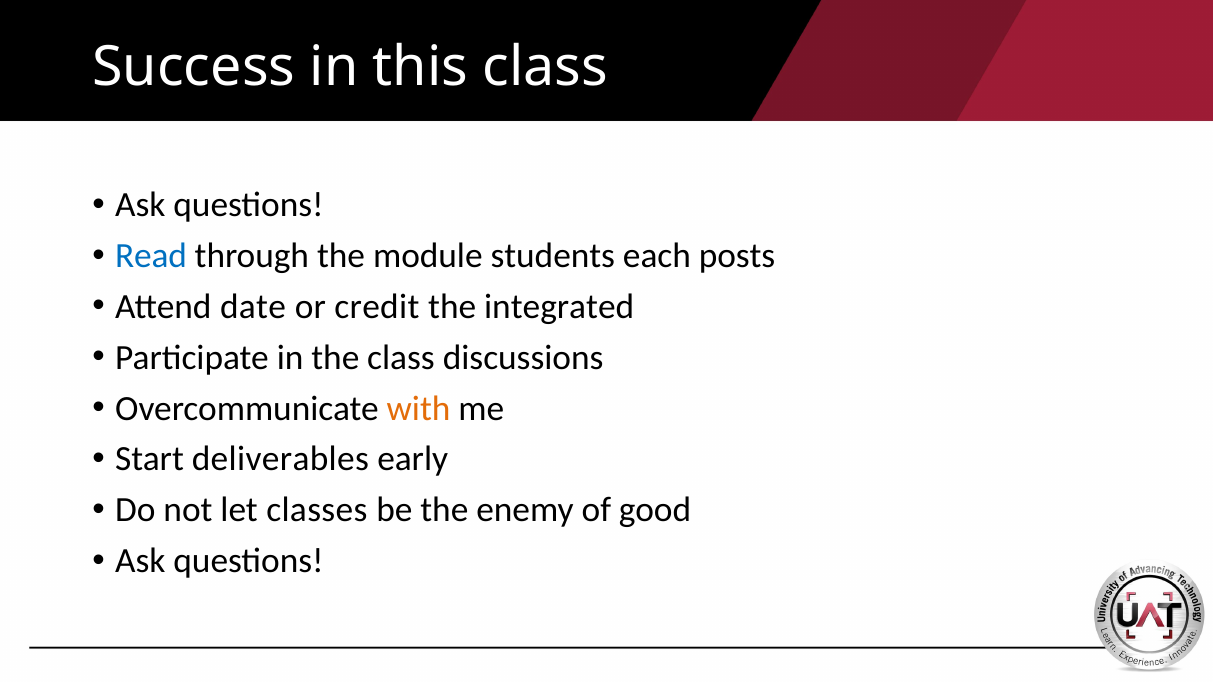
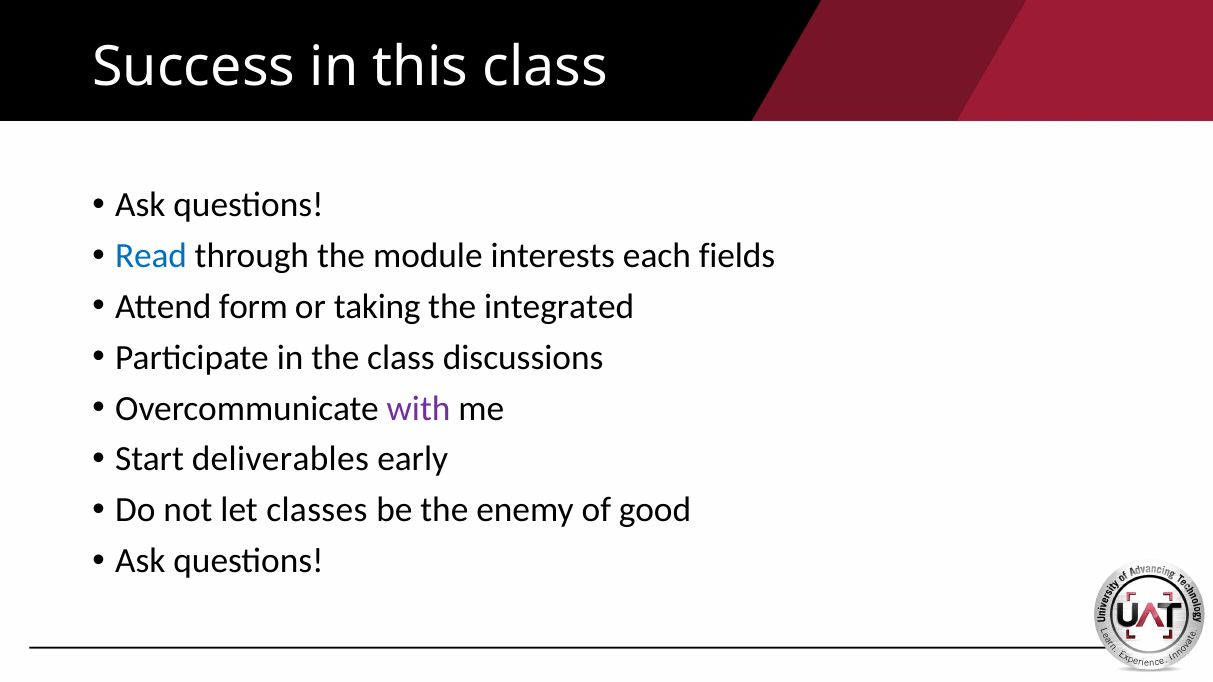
students: students -> interests (553, 256)
posts: posts -> fields (737, 256)
date: date -> form (253, 307)
credit: credit -> taking (377, 307)
with colour: orange -> purple (419, 409)
